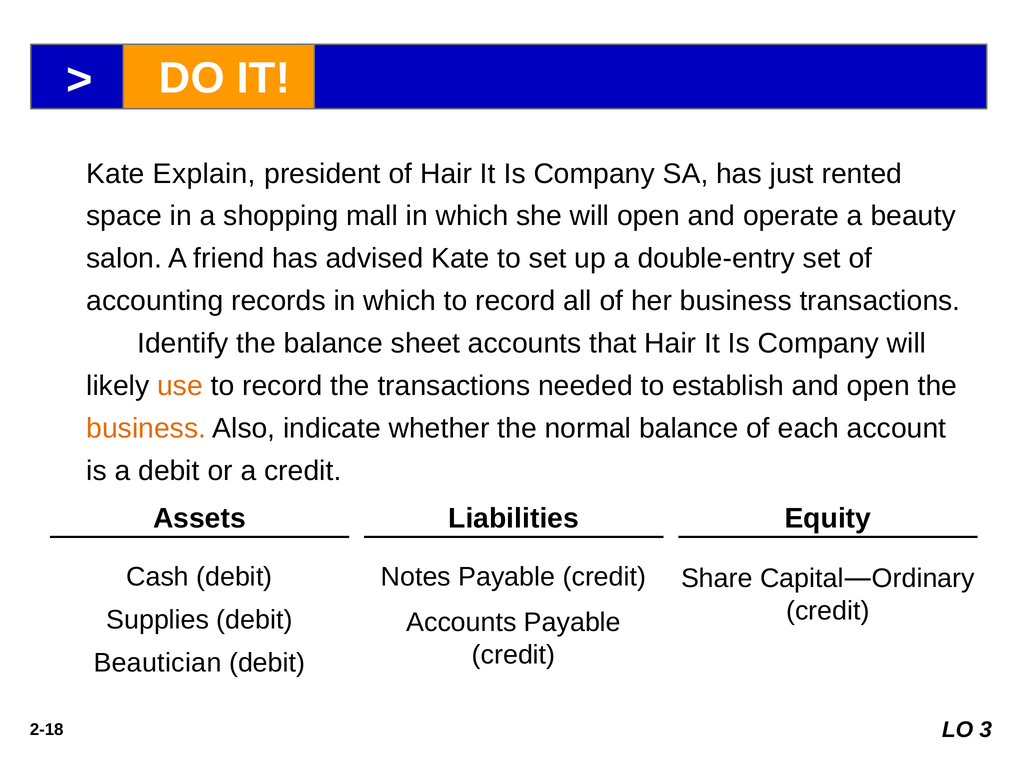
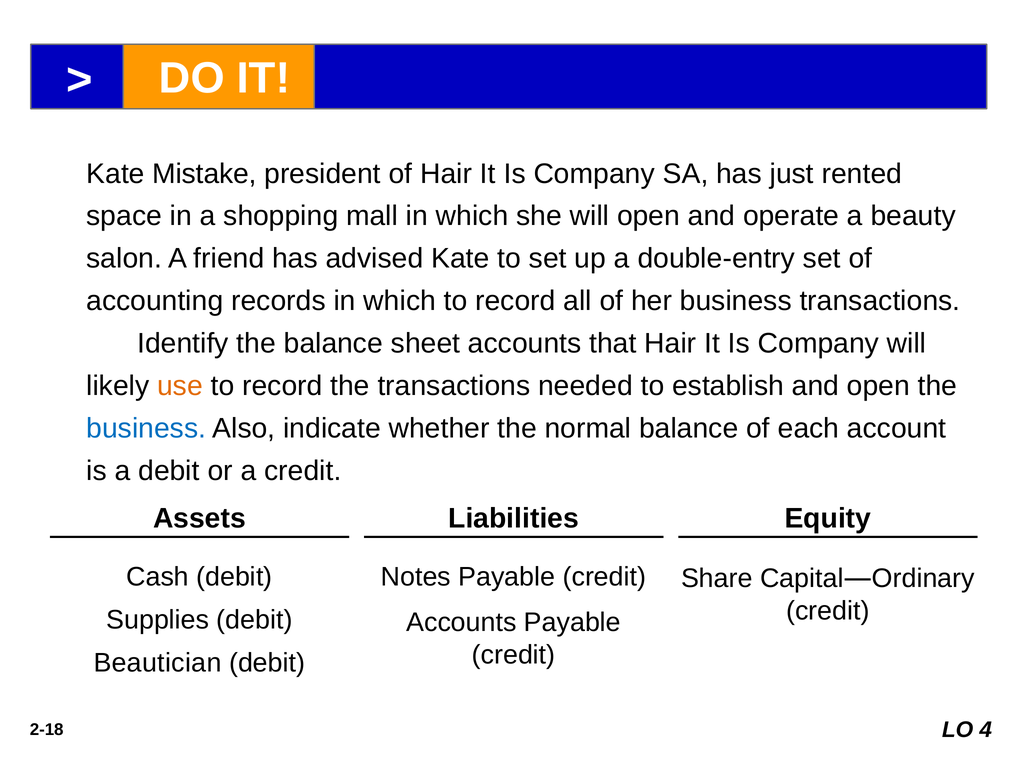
Explain: Explain -> Mistake (205, 174)
business colour: orange -> blue (146, 428)
3: 3 -> 4 (986, 730)
